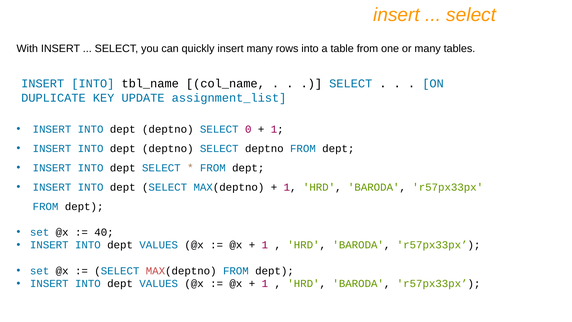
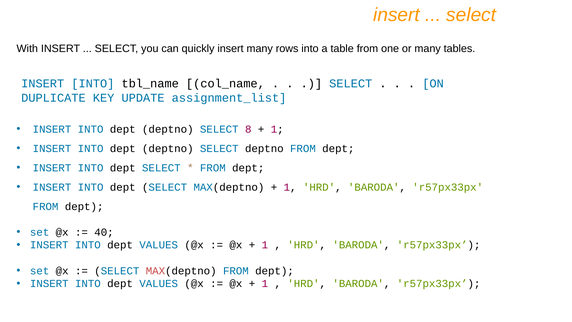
0: 0 -> 8 (248, 129)
